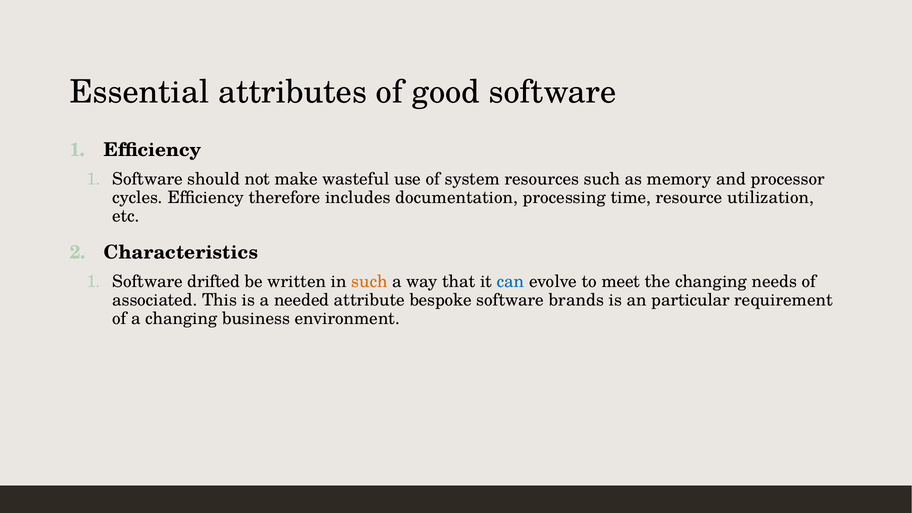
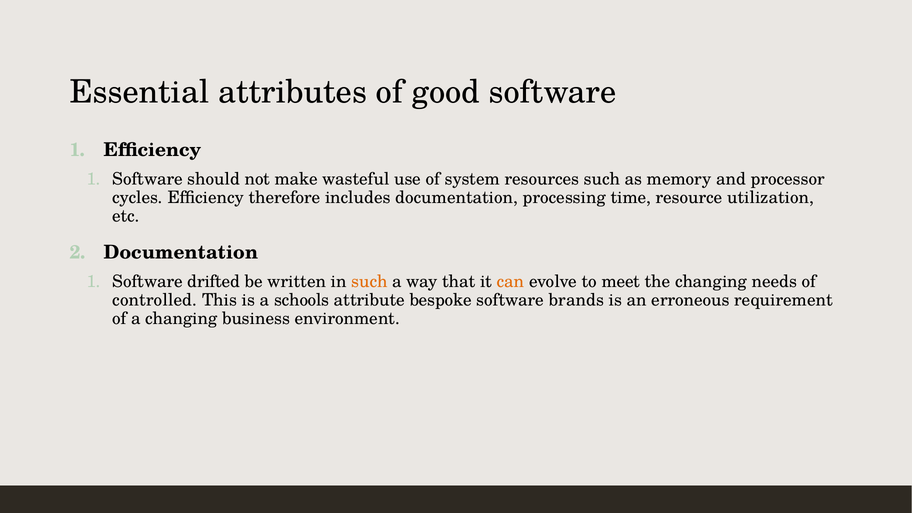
Characteristics: Characteristics -> Documentation (181, 253)
can colour: blue -> orange (511, 282)
associated: associated -> controlled (155, 300)
needed: needed -> schools (302, 300)
particular: particular -> erroneous (691, 300)
